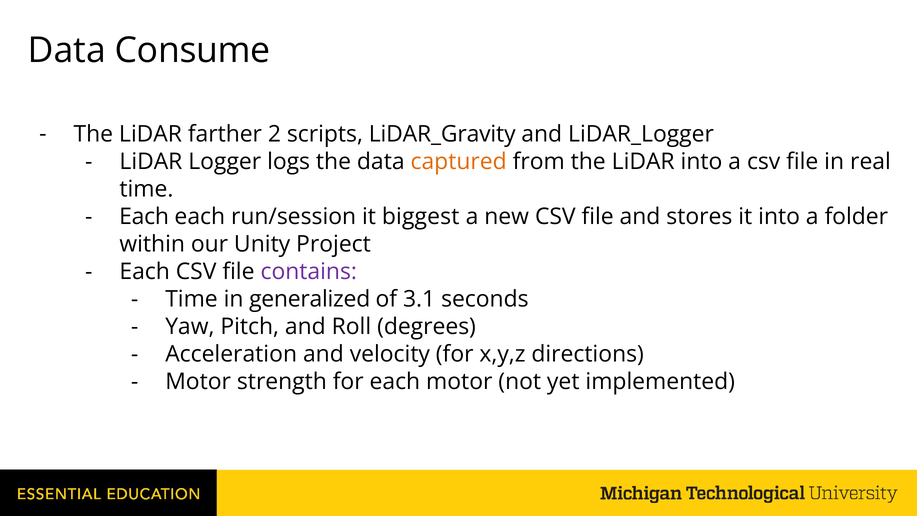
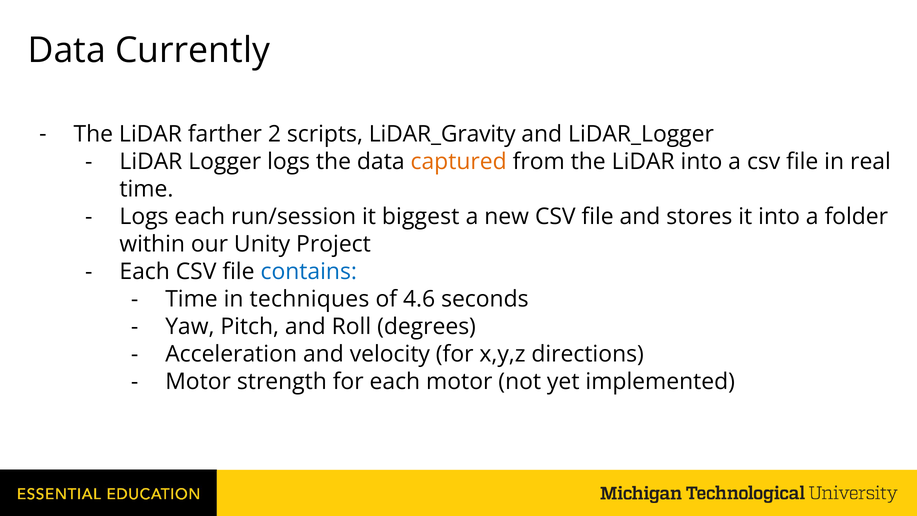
Consume: Consume -> Currently (192, 51)
Each: Each -> Logs (144, 217)
contains colour: purple -> blue (309, 272)
generalized: generalized -> techniques (309, 299)
3.1: 3.1 -> 4.6 (419, 299)
